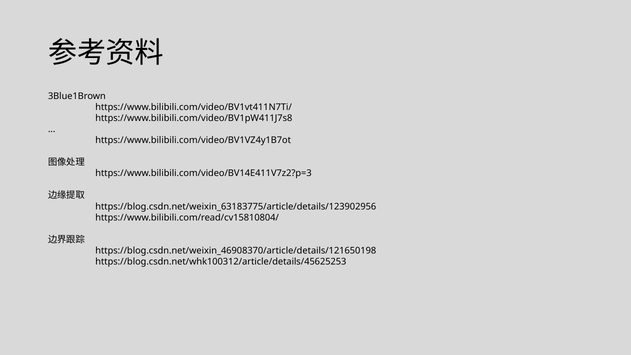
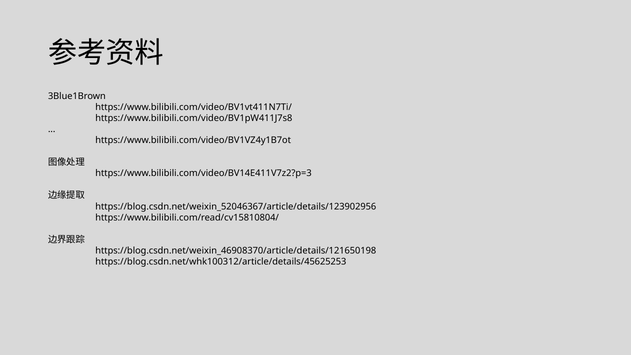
https://blog.csdn.net/weixin_63183775/article/details/123902956: https://blog.csdn.net/weixin_63183775/article/details/123902956 -> https://blog.csdn.net/weixin_52046367/article/details/123902956 (236, 206)
